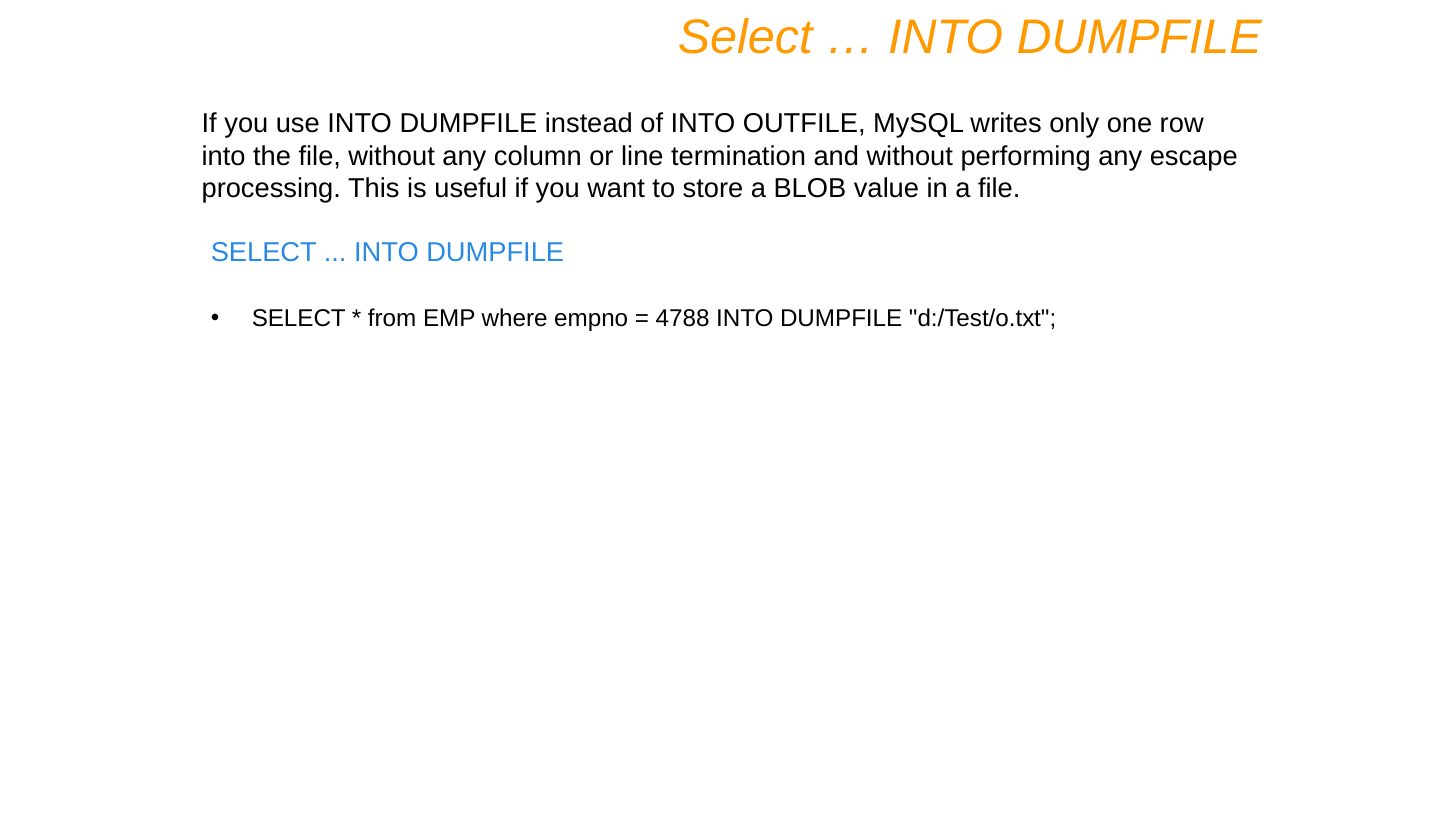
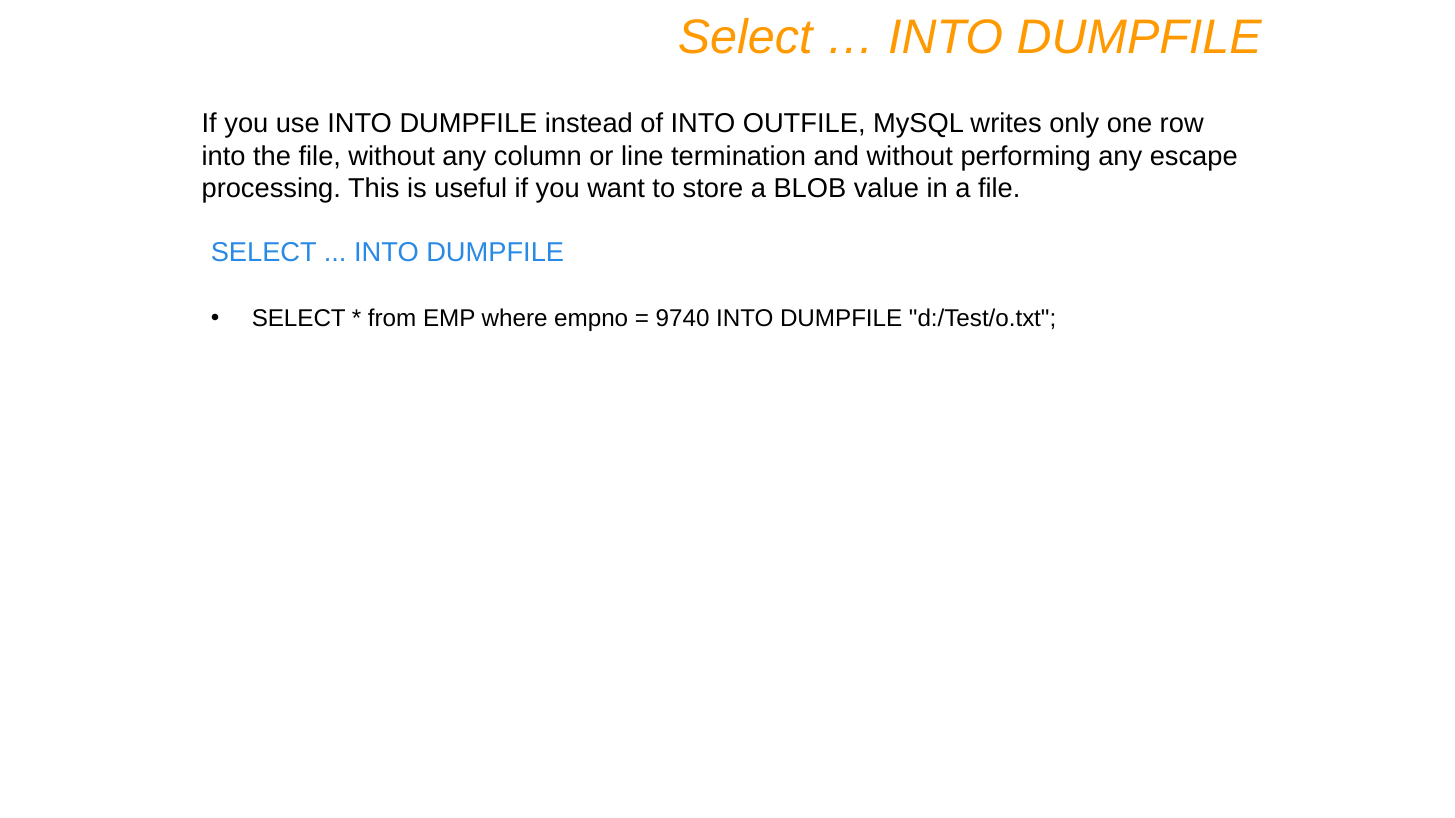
4788: 4788 -> 9740 (683, 319)
